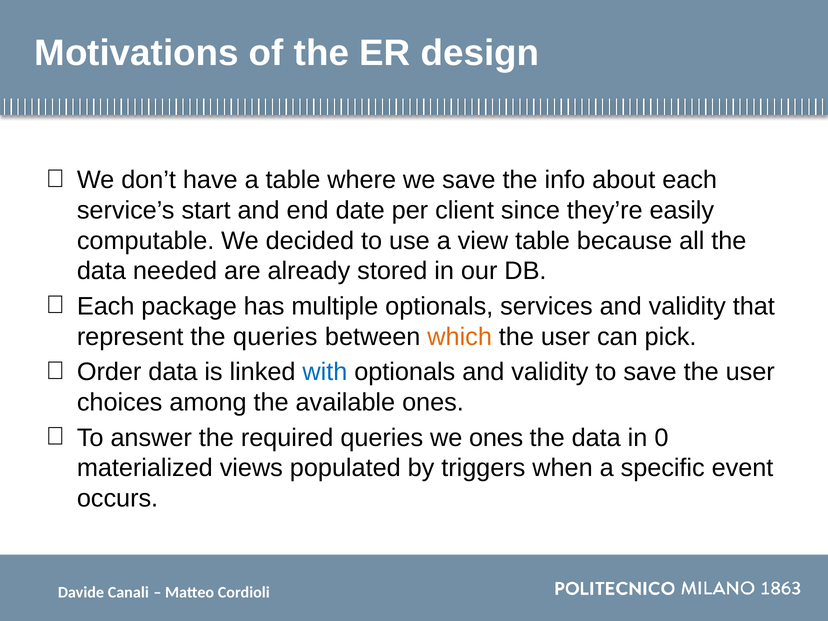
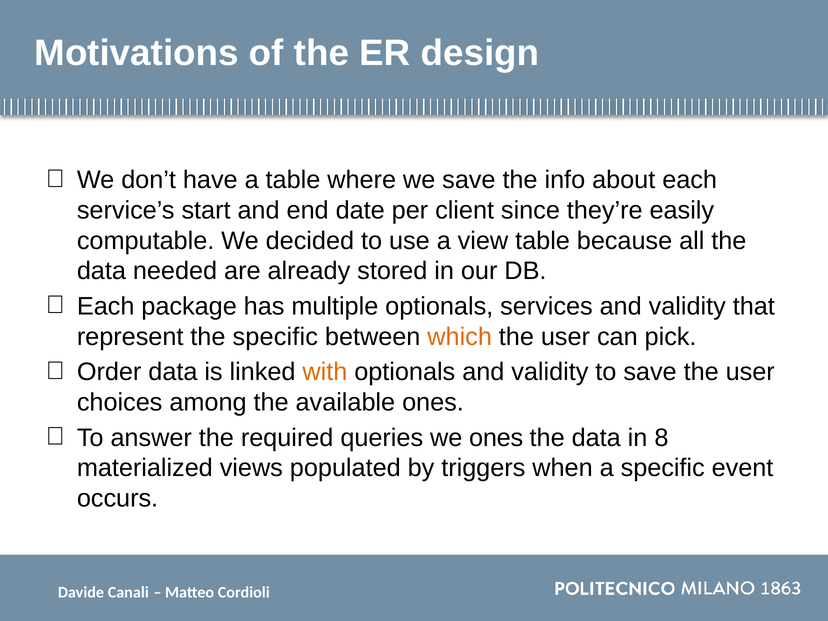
the queries: queries -> specific (275, 337)
with colour: blue -> orange (325, 372)
0: 0 -> 8 (661, 438)
